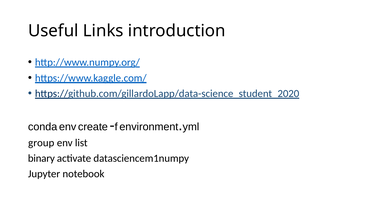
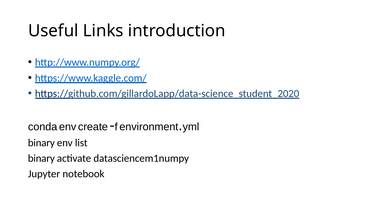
group: group -> binary (41, 143)
